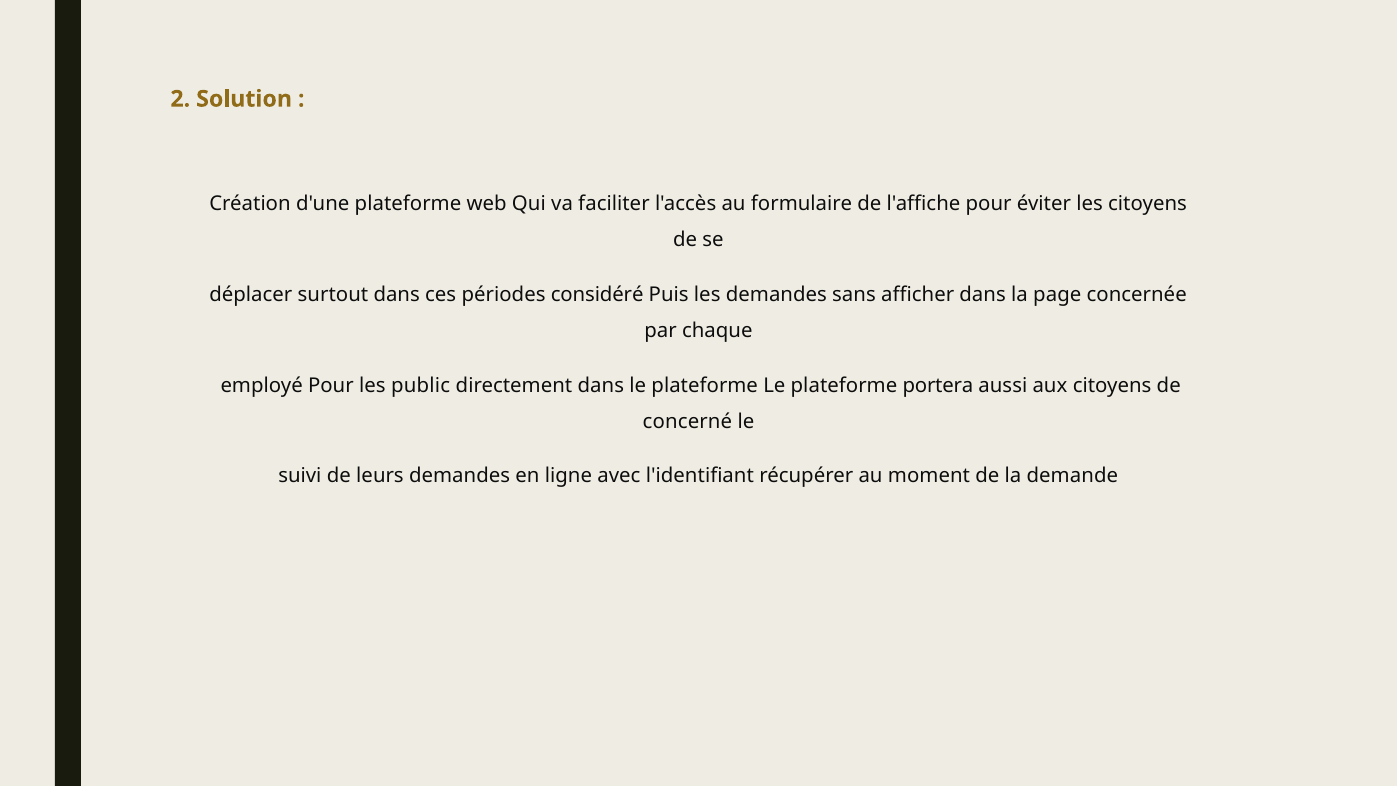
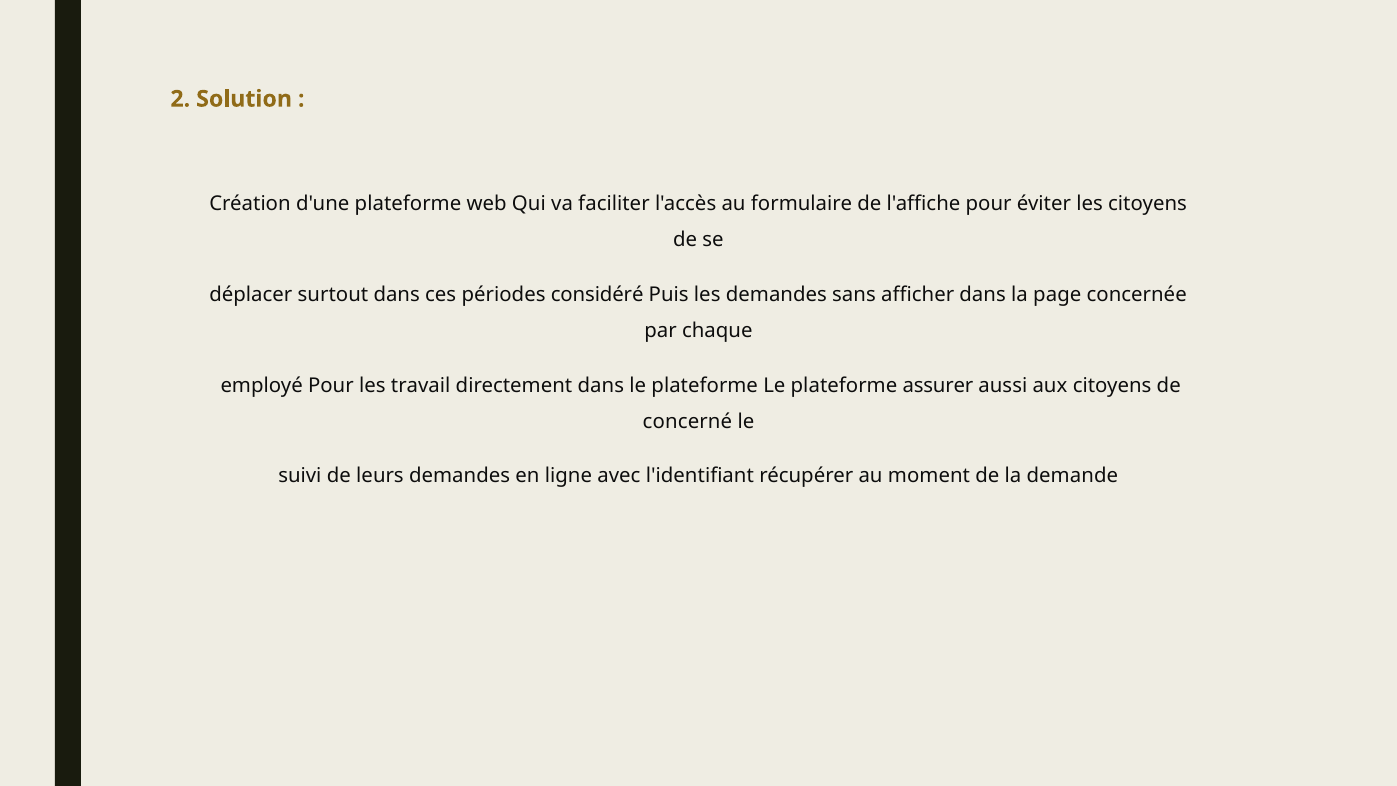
public: public -> travail (421, 385)
portera: portera -> assurer (938, 385)
